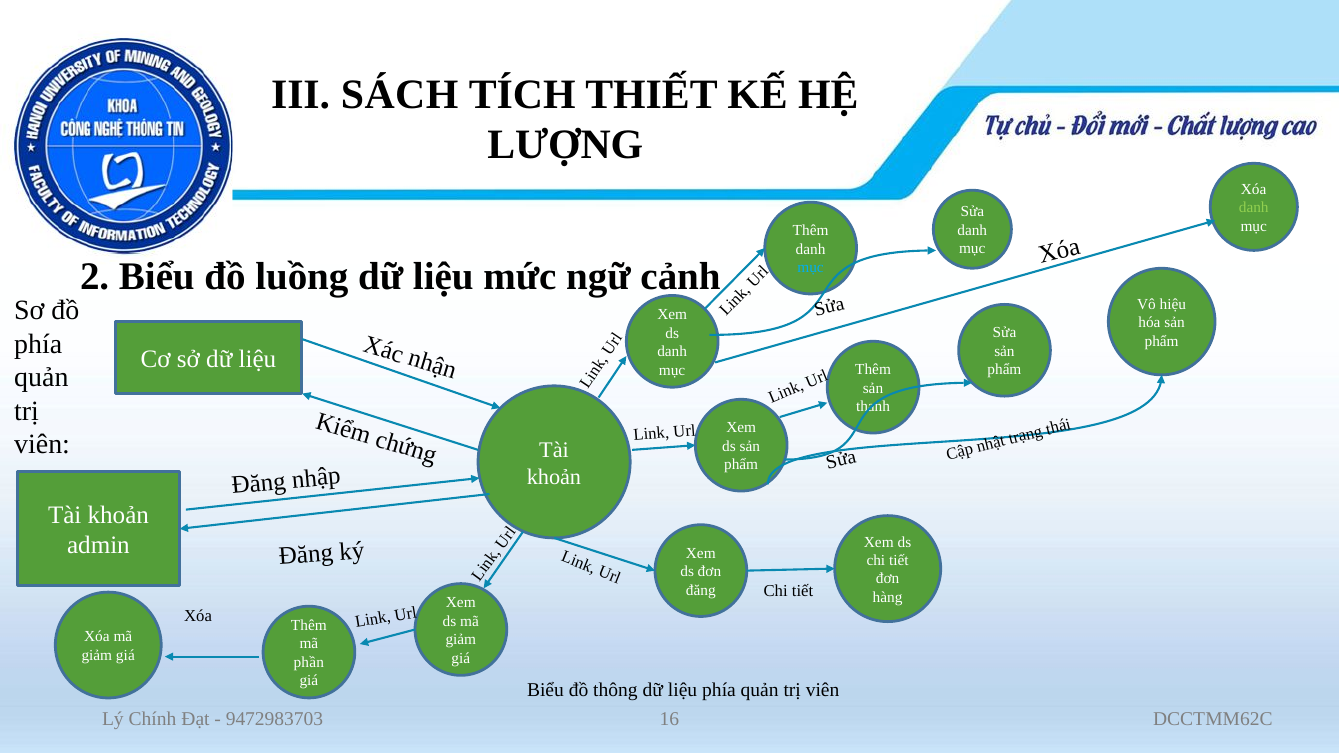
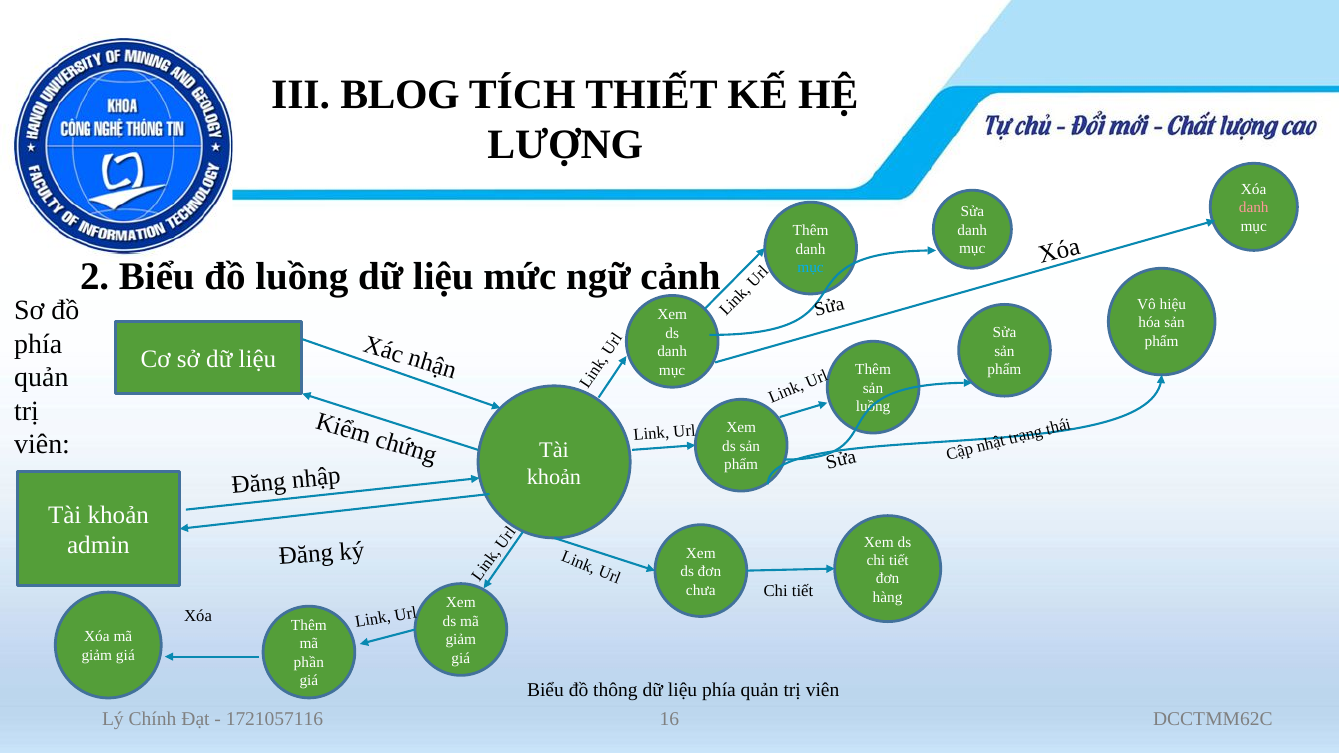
SÁCH: SÁCH -> BLOG (400, 95)
danh colour: light green -> pink (1254, 208)
thanh: thanh -> luồng (873, 407)
đăng: đăng -> chưa (701, 590)
9472983703: 9472983703 -> 1721057116 (274, 719)
